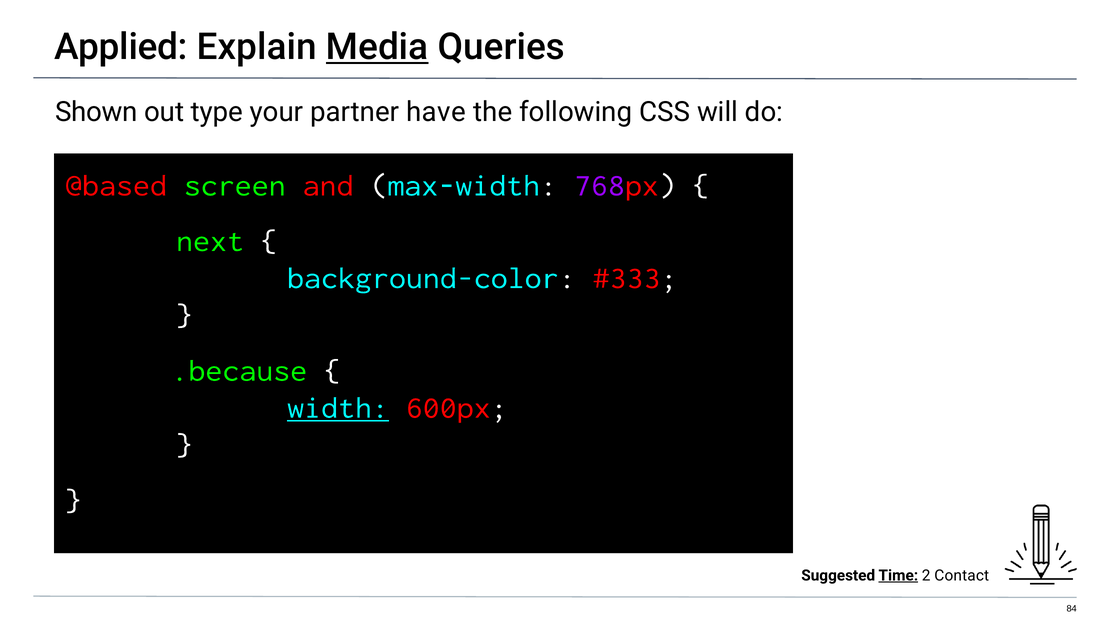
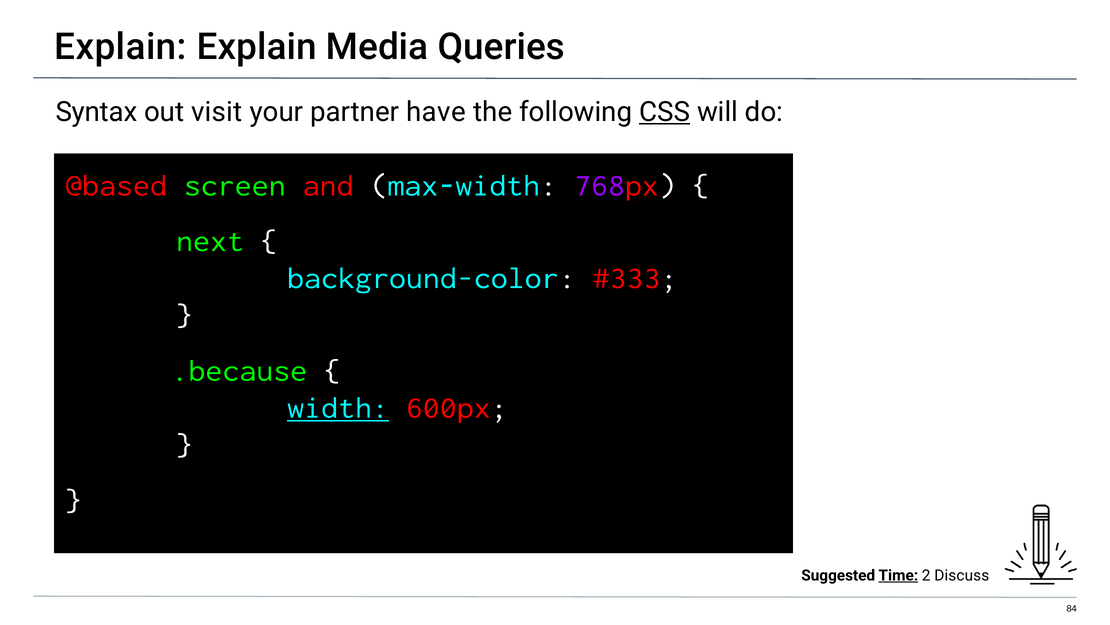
Applied: Applied -> Explain (121, 47)
Media underline: present -> none (377, 47)
Shown: Shown -> Syntax (96, 112)
type: type -> visit (217, 112)
CSS underline: none -> present (665, 112)
Contact: Contact -> Discuss (962, 575)
